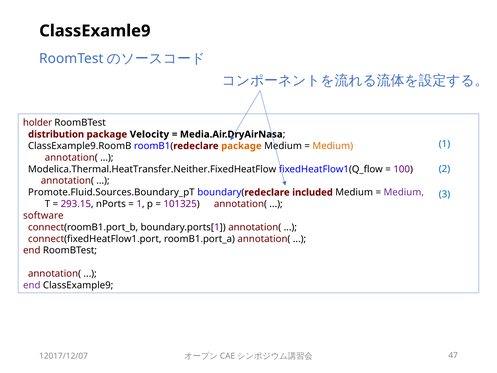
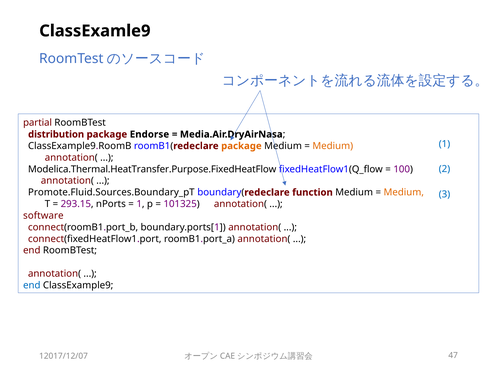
holder: holder -> partial (38, 123)
Velocity: Velocity -> Endorse (149, 134)
Modelica.Thermal.HeatTransfer.Neither.FixedHeatFlow: Modelica.Thermal.HeatTransfer.Neither.FixedHeatFlow -> Modelica.Thermal.HeatTransfer.Purpose.FixedHeatFlow (152, 169)
included: included -> function (312, 192)
Medium colour: purple -> orange (404, 192)
end colour: purple -> blue (32, 285)
